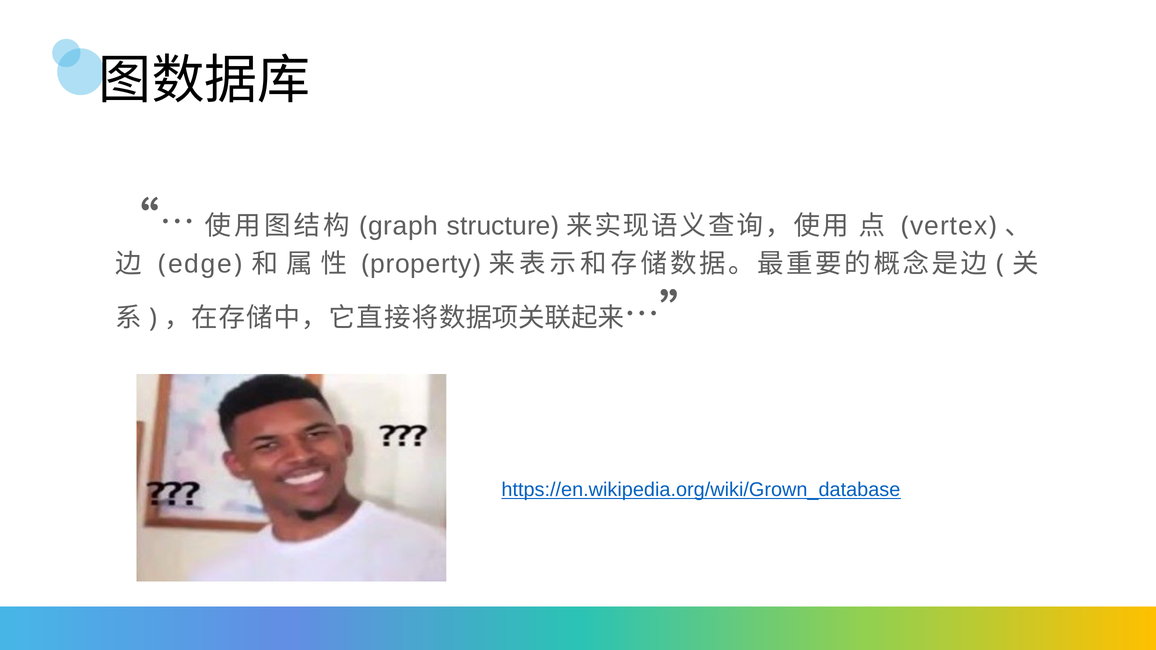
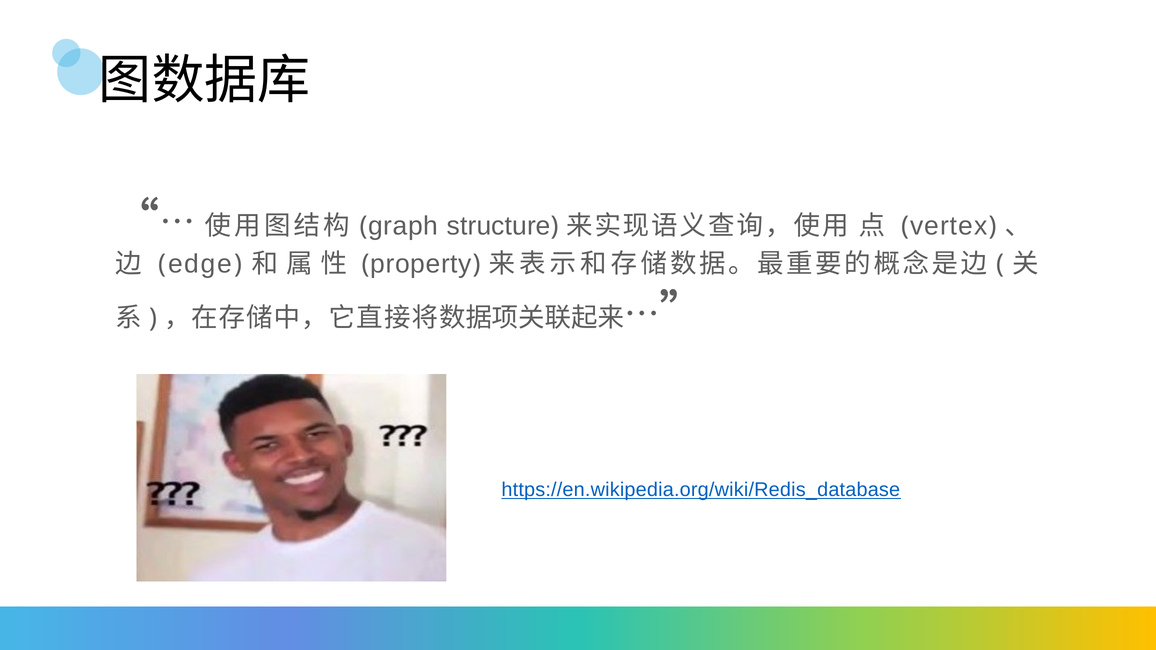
https://en.wikipedia.org/wiki/Grown_database: https://en.wikipedia.org/wiki/Grown_database -> https://en.wikipedia.org/wiki/Redis_database (701, 490)
